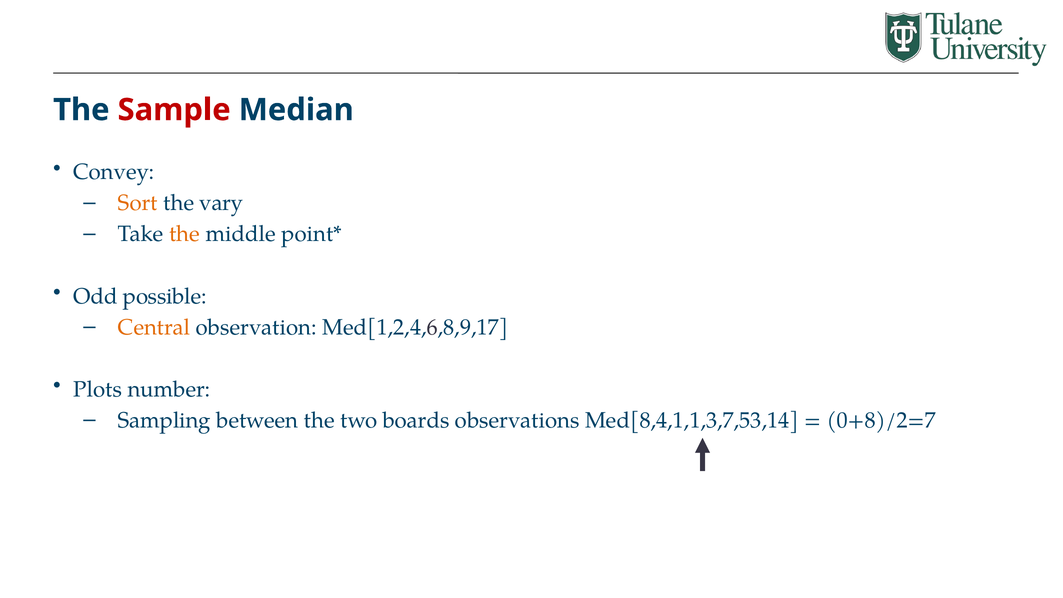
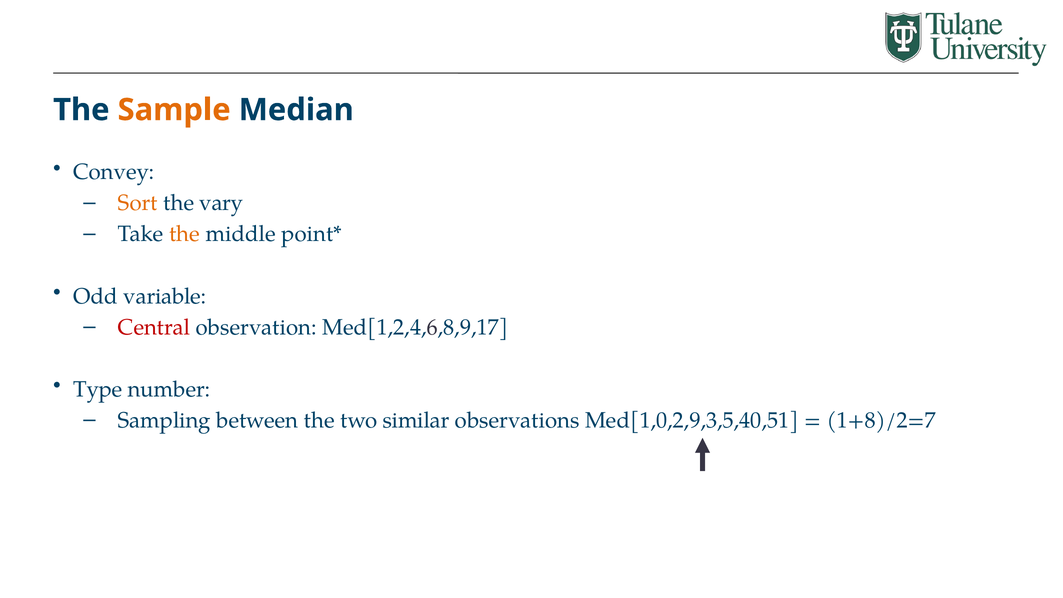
Sample colour: red -> orange (174, 110)
possible: possible -> variable (165, 296)
Central colour: orange -> red (154, 327)
Plots: Plots -> Type (98, 389)
boards: boards -> similar (416, 420)
Med[8,4,1,1,3,7,53,14: Med[8,4,1,1,3,7,53,14 -> Med[1,0,2,9,3,5,40,51 (692, 420)
0+8)/2=7: 0+8)/2=7 -> 1+8)/2=7 (881, 420)
